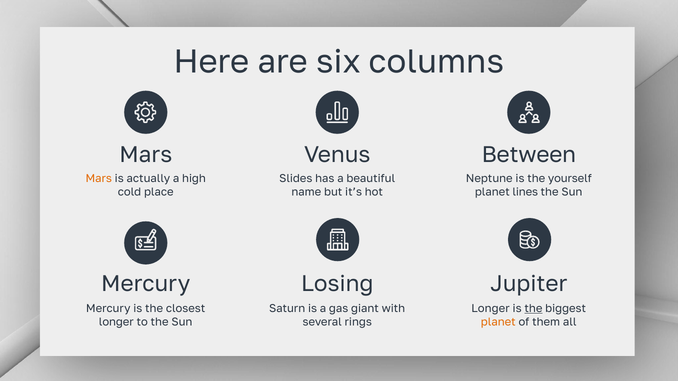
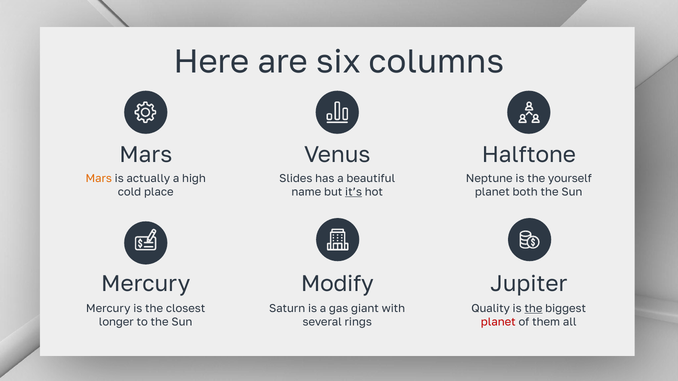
Between: Between -> Halftone (529, 155)
it’s underline: none -> present (354, 192)
lines: lines -> both (525, 192)
Losing: Losing -> Modify (337, 284)
Longer: Longer -> Quality (491, 309)
planet colour: orange -> red (498, 322)
